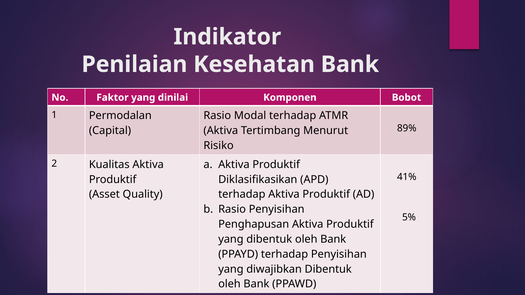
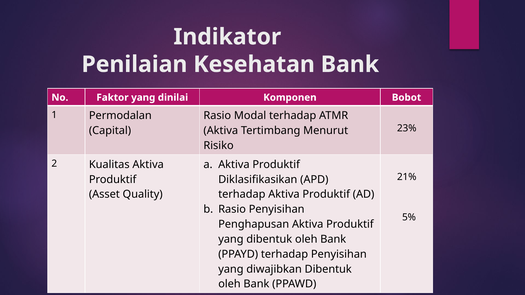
89%: 89% -> 23% (407, 128)
41%: 41% -> 21% (407, 177)
